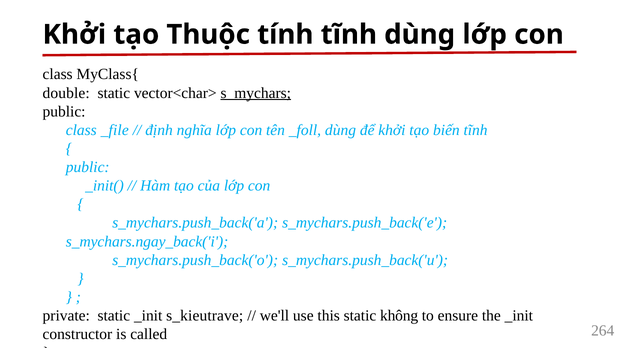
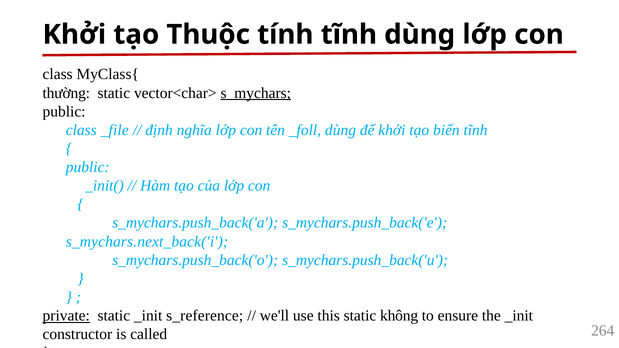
double: double -> thường (66, 93)
s_mychars.ngay_back('i: s_mychars.ngay_back('i -> s_mychars.next_back('i (147, 242)
private underline: none -> present (66, 316)
s_kieutrave: s_kieutrave -> s_reference (205, 316)
